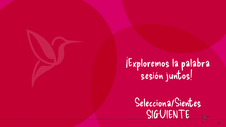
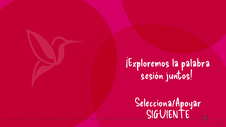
Selecciona/Sientes: Selecciona/Sientes -> Selecciona/Apoyar (168, 103)
